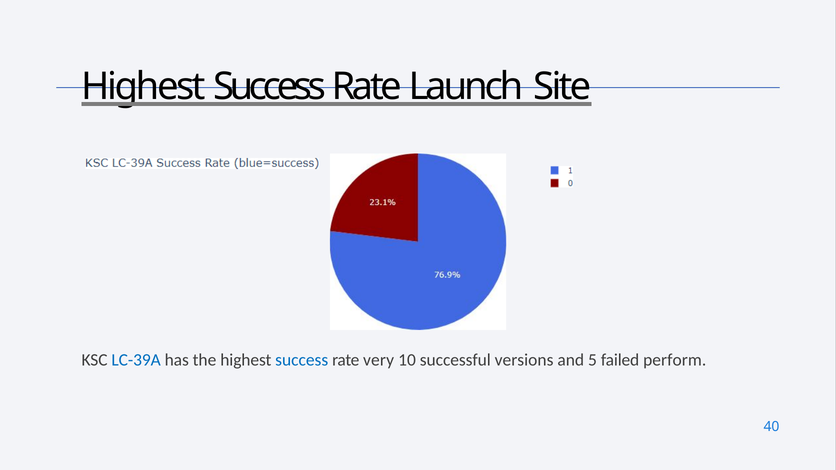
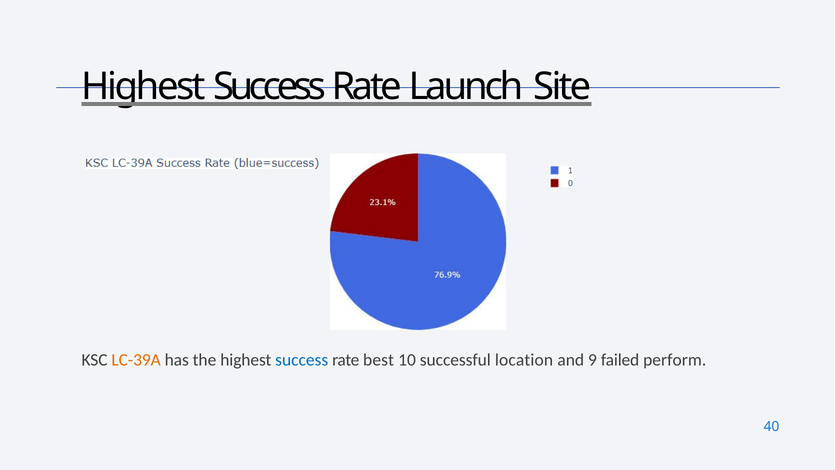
LC-39A colour: blue -> orange (136, 360)
very: very -> best (379, 360)
versions: versions -> location (524, 360)
5: 5 -> 9 (592, 360)
